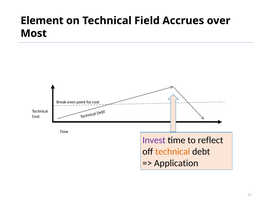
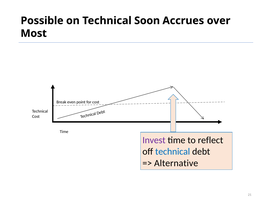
Element: Element -> Possible (42, 21)
Field: Field -> Soon (147, 21)
technical colour: orange -> blue (173, 152)
Application: Application -> Alternative (176, 163)
